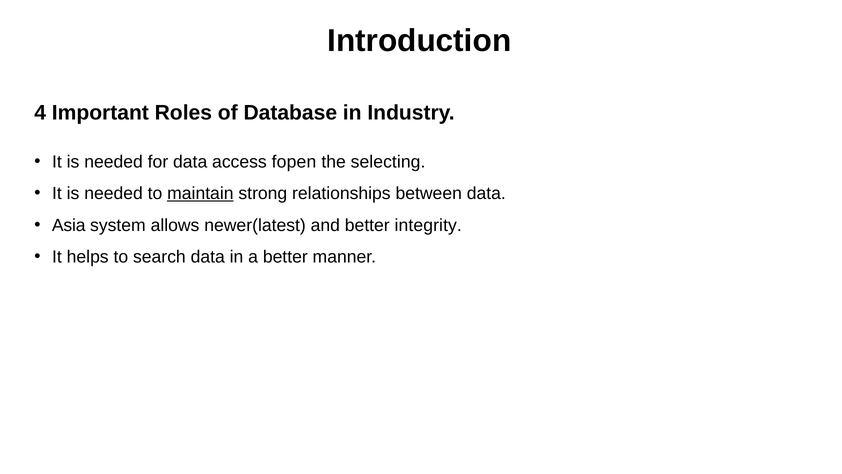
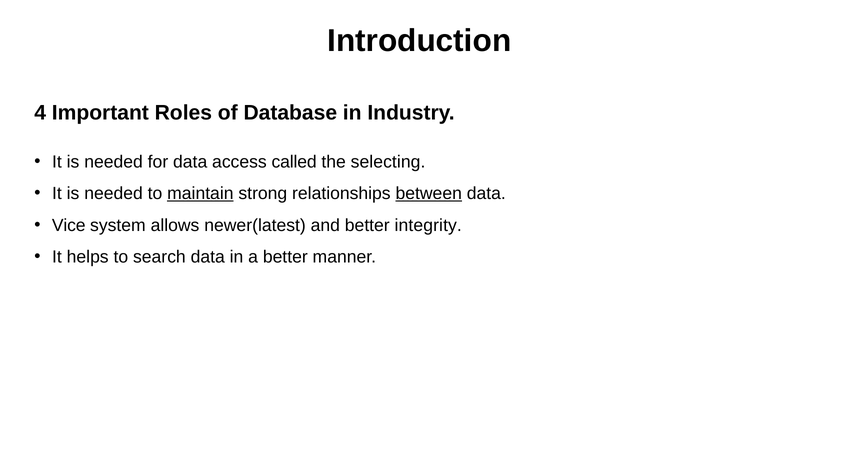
fopen: fopen -> called (294, 162)
between underline: none -> present (429, 193)
Asia: Asia -> Vice (69, 225)
